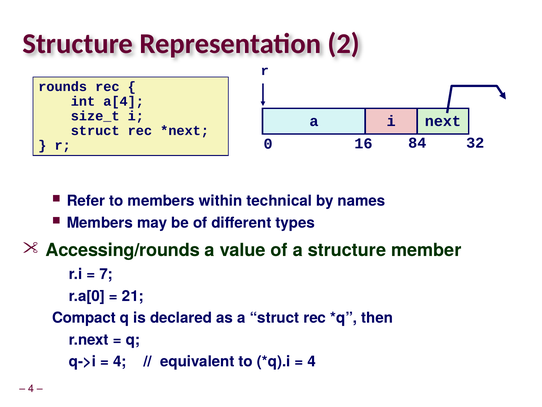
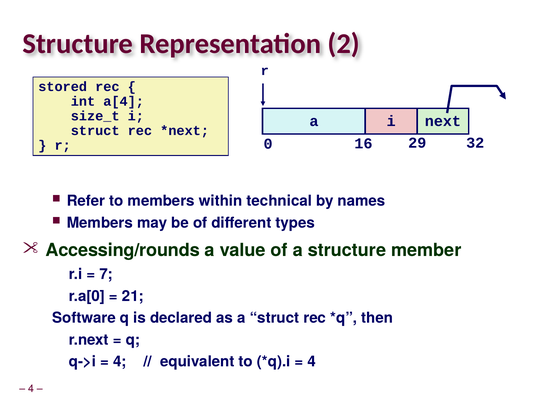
rounds: rounds -> stored (63, 87)
84: 84 -> 29 (417, 143)
Compact: Compact -> Software (84, 318)
